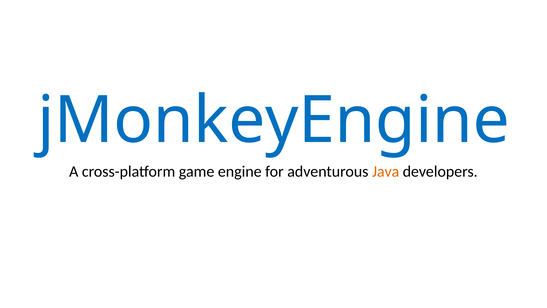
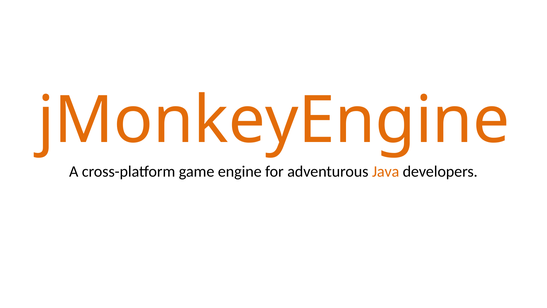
jMonkeyEngine colour: blue -> orange (274, 120)
